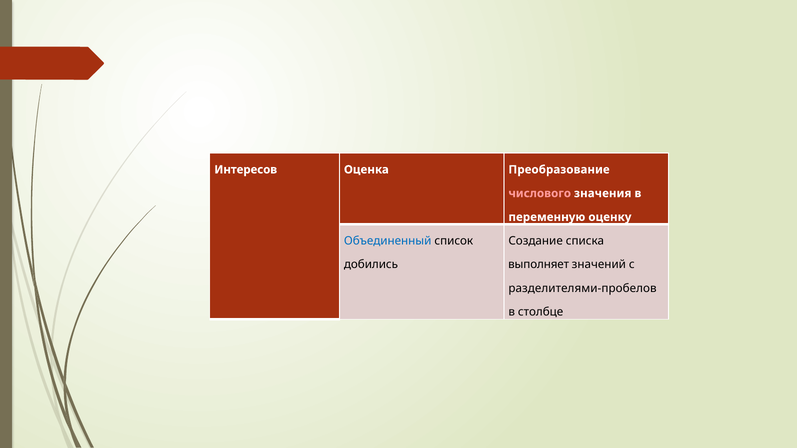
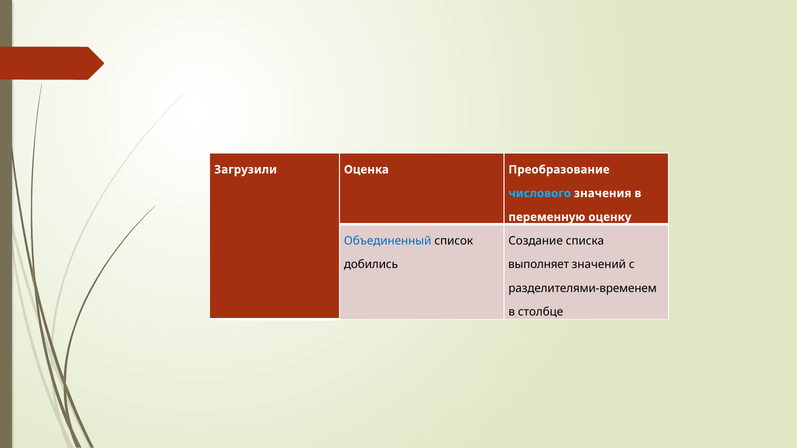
Интересов: Интересов -> Загрузили (246, 170)
числового colour: pink -> light blue (540, 193)
разделителями-пробелов: разделителями-пробелов -> разделителями-временем (583, 288)
